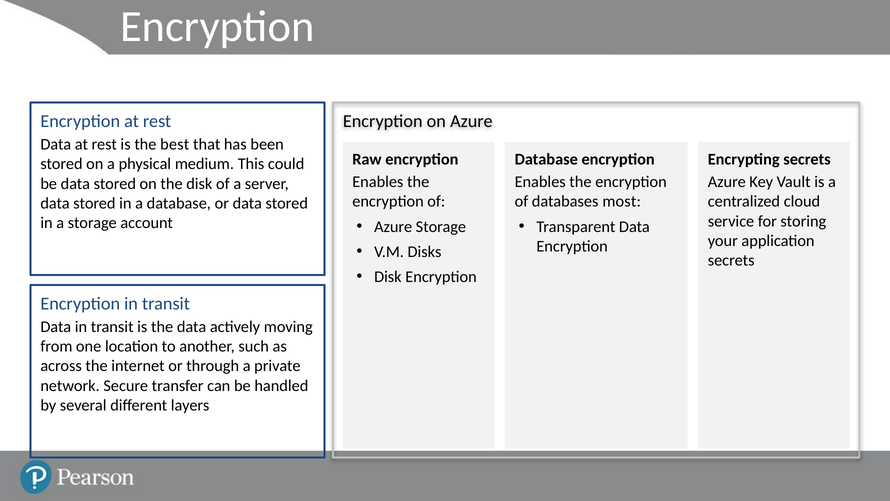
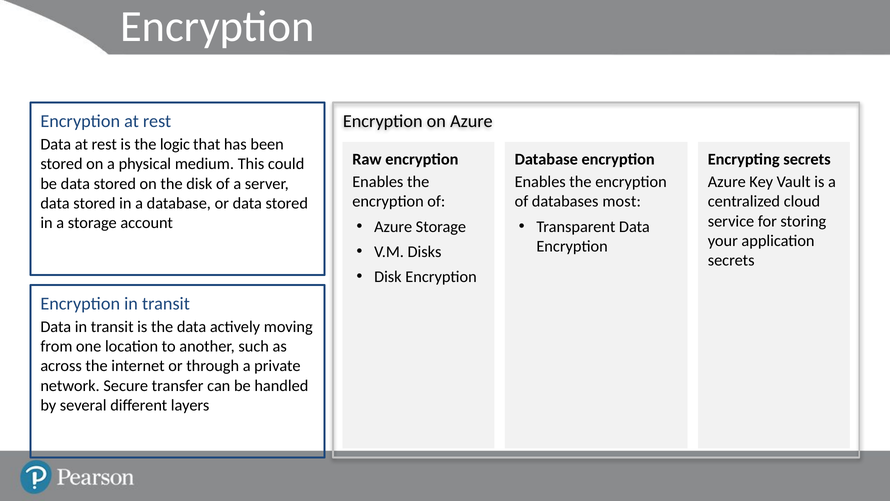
best: best -> logic (175, 144)
